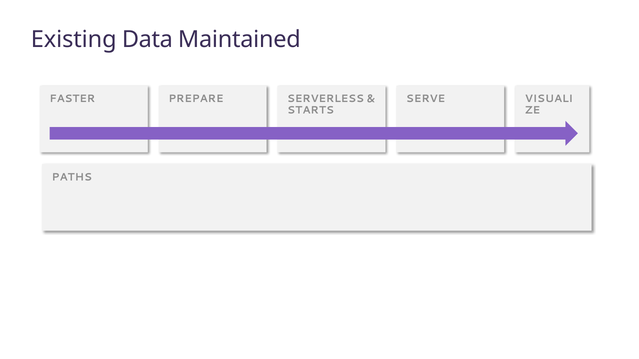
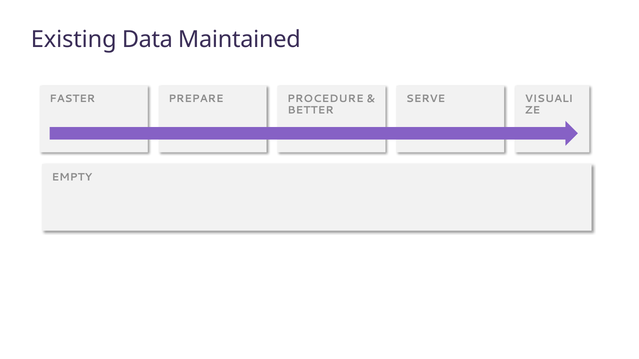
SERVERLESS: SERVERLESS -> PROCEDURE (325, 99)
STARTS: STARTS -> BETTER (311, 111)
PATHS: PATHS -> EMPTY (72, 178)
